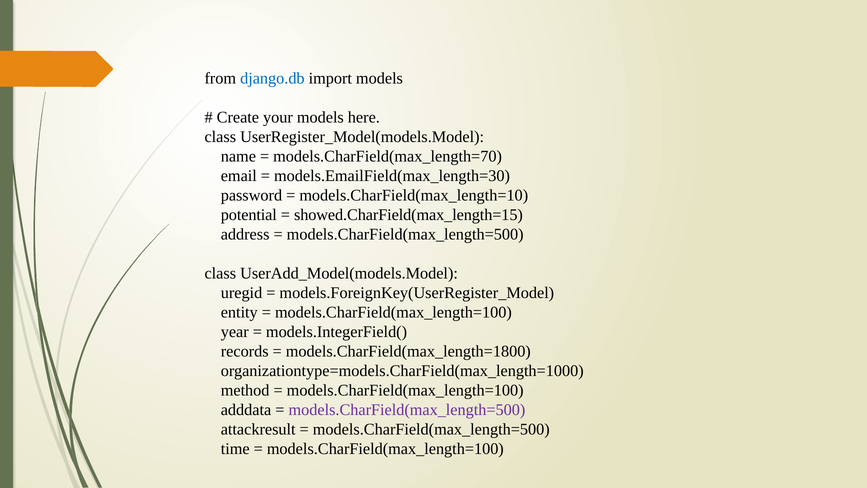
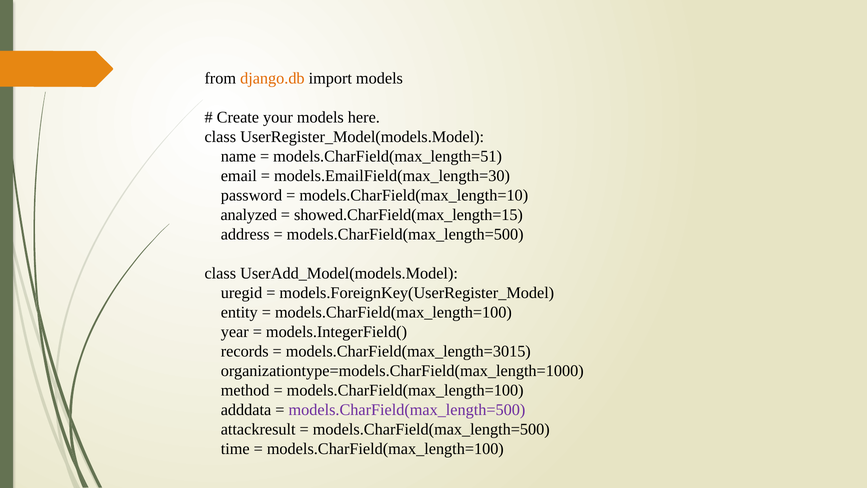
django.db colour: blue -> orange (272, 78)
models.CharField(max_length=70: models.CharField(max_length=70 -> models.CharField(max_length=51 (388, 156)
potential: potential -> analyzed (249, 215)
models.CharField(max_length=1800: models.CharField(max_length=1800 -> models.CharField(max_length=3015 (408, 351)
